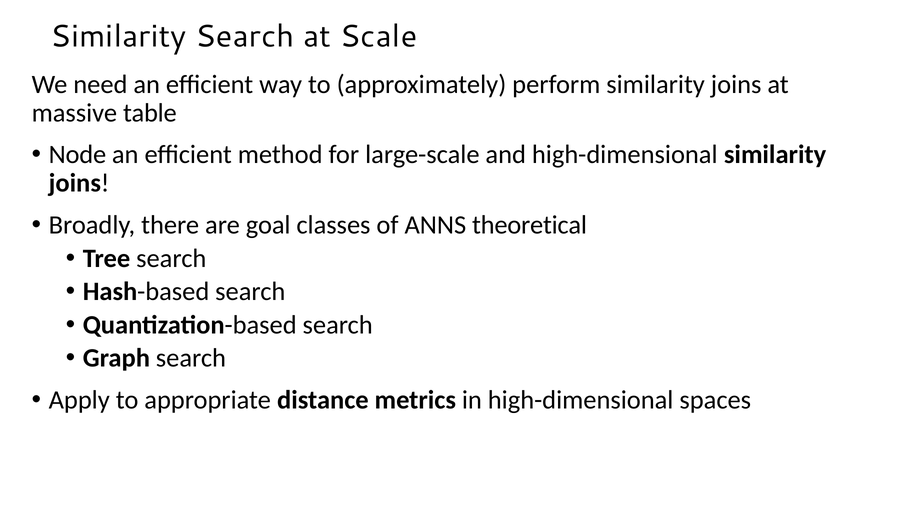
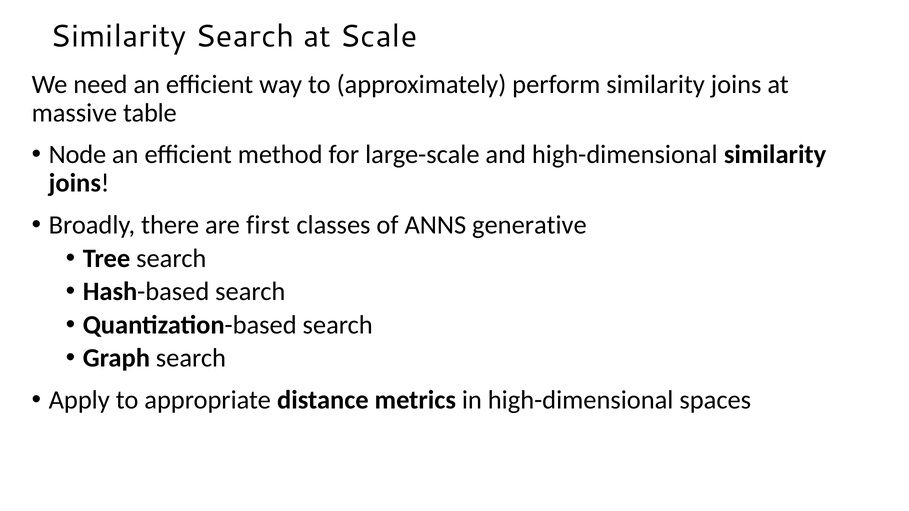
goal: goal -> first (268, 225)
theoretical: theoretical -> generative (529, 225)
